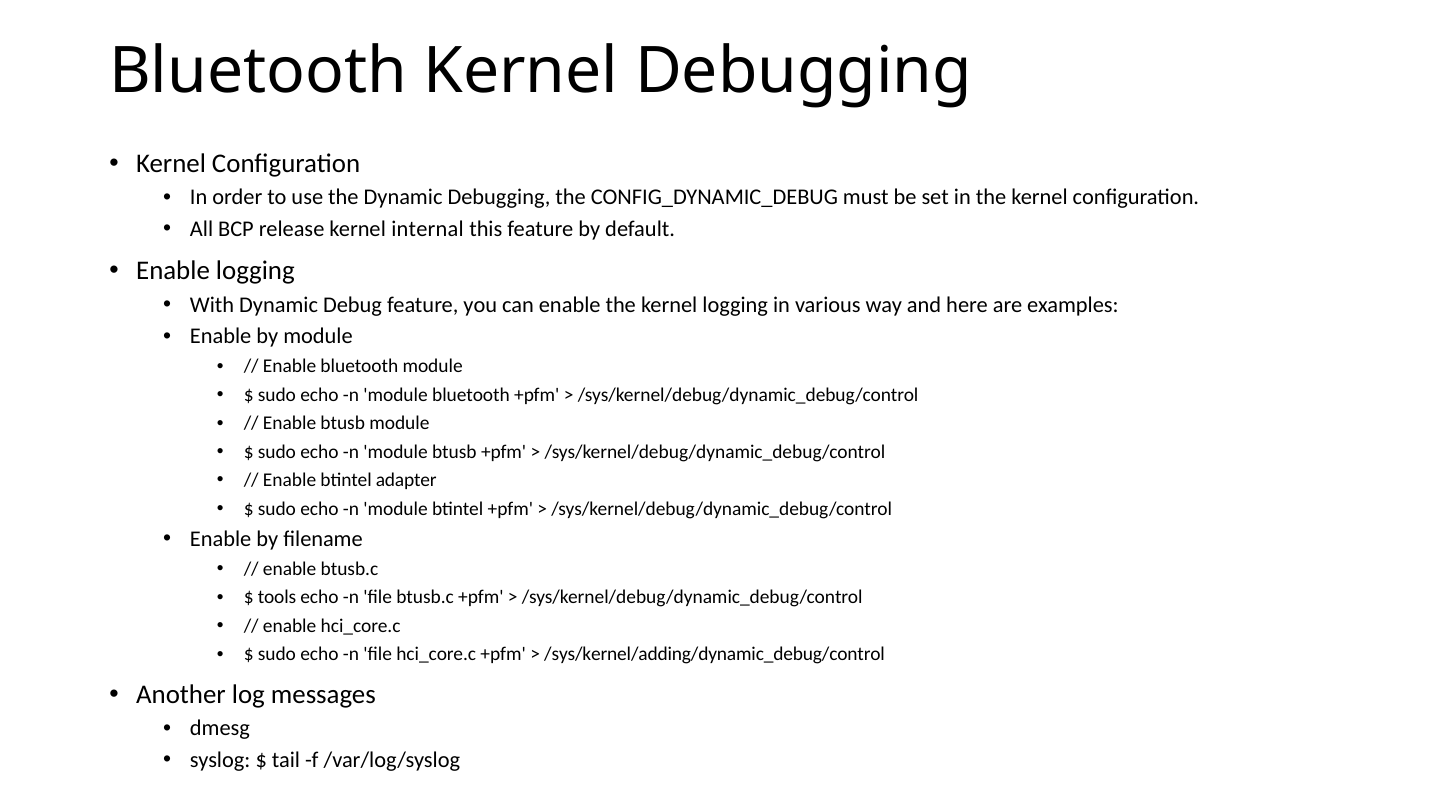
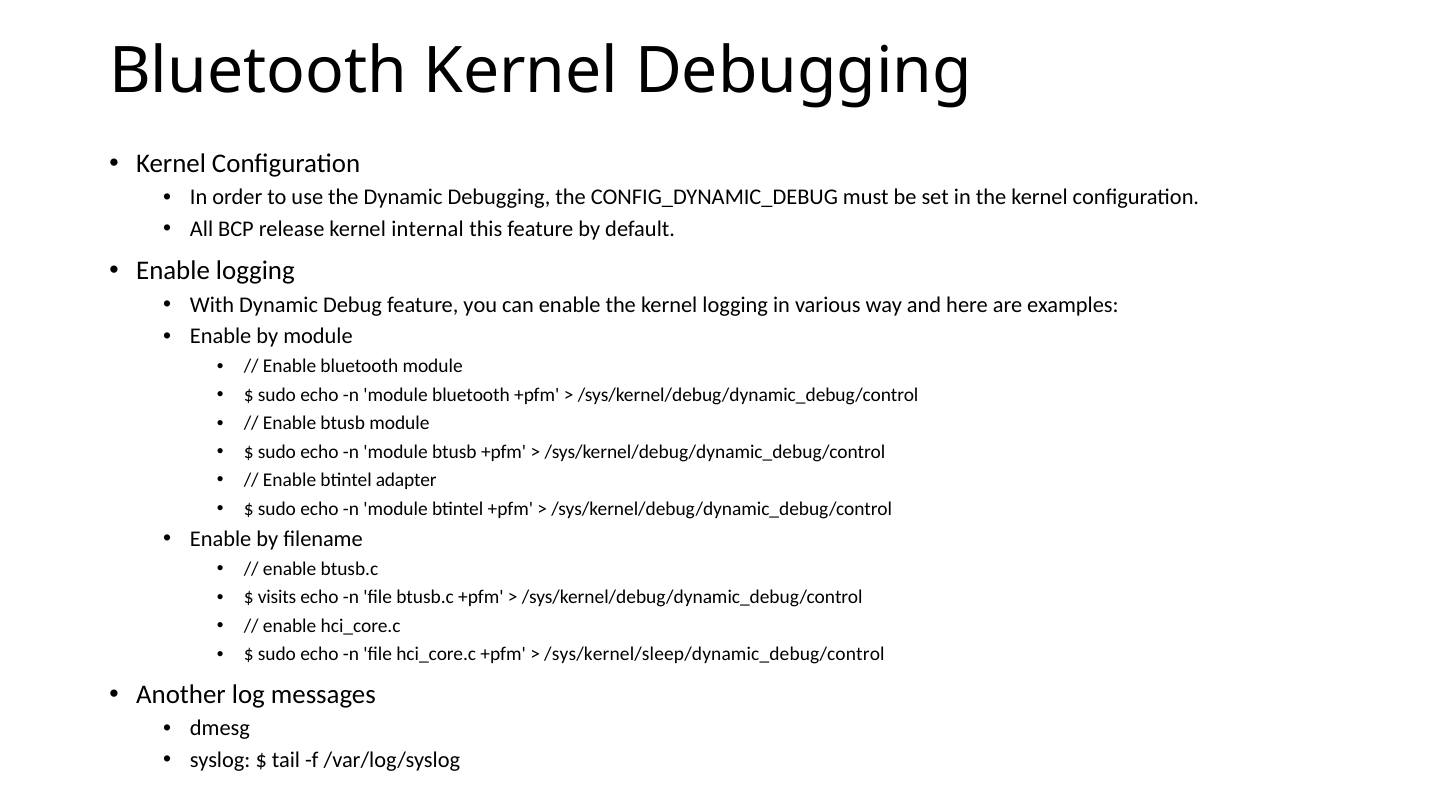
tools: tools -> visits (277, 597)
/sys/kernel/adding/dynamic_debug/control: /sys/kernel/adding/dynamic_debug/control -> /sys/kernel/sleep/dynamic_debug/control (714, 654)
